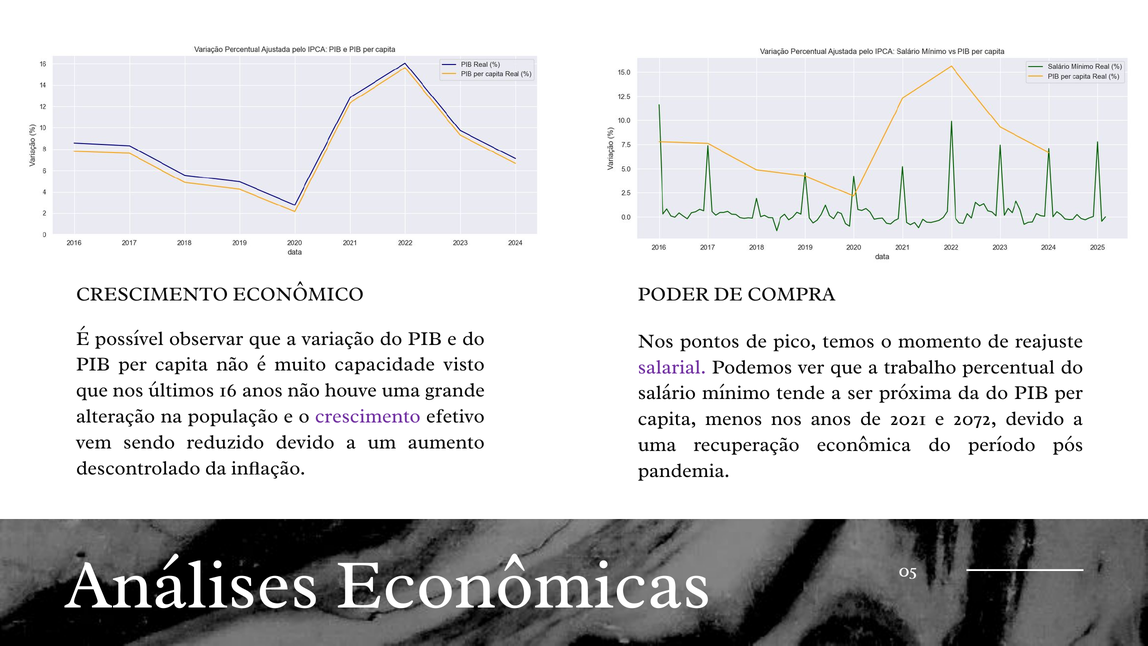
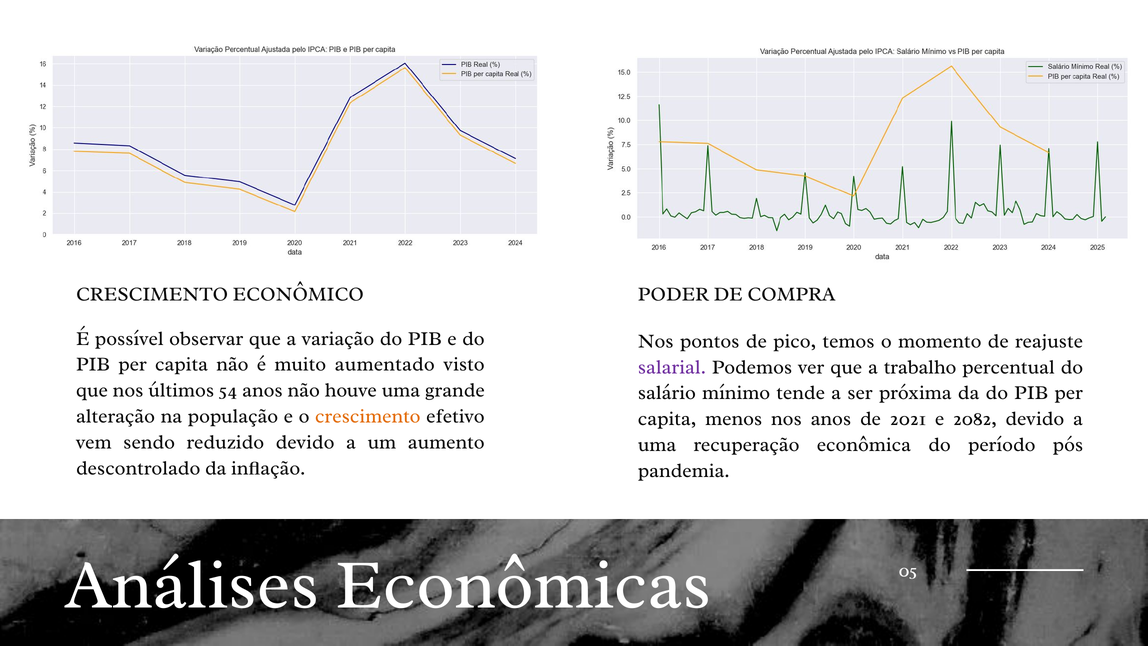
capacidade: capacidade -> aumentado (385, 364)
16: 16 -> 54 (228, 390)
crescimento colour: purple -> orange (368, 416)
2072: 2072 -> 2082 (975, 419)
